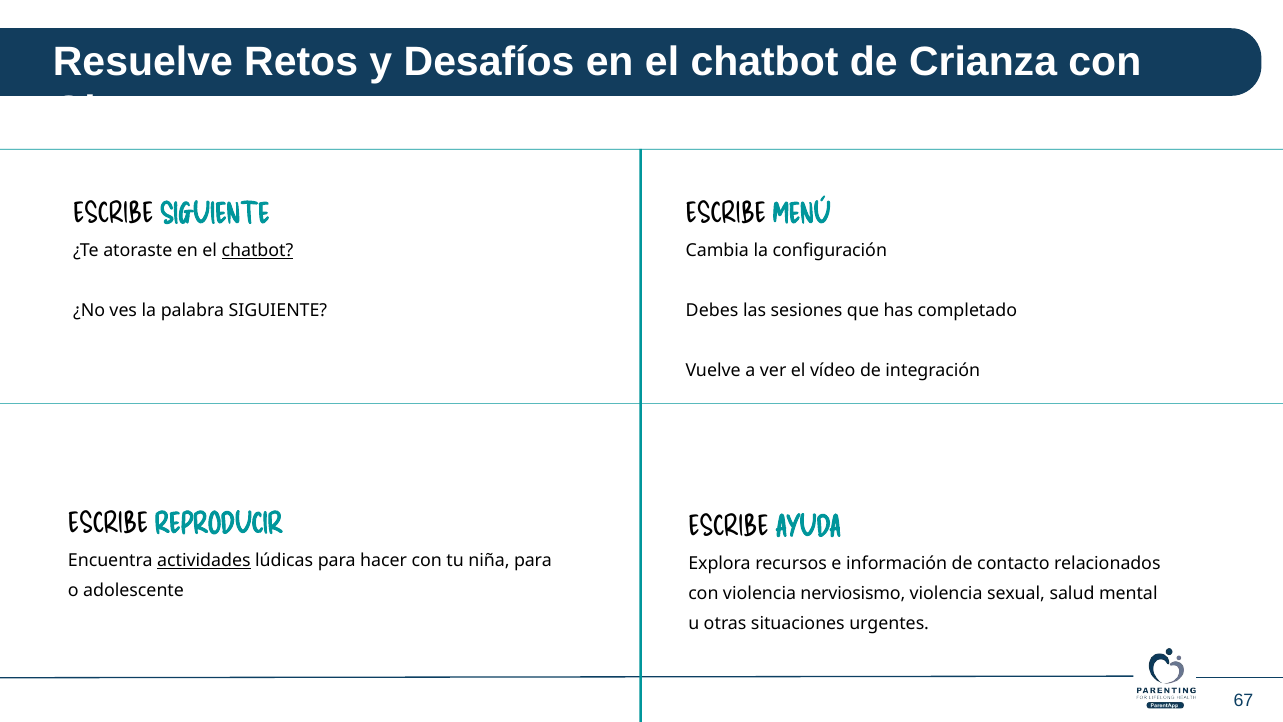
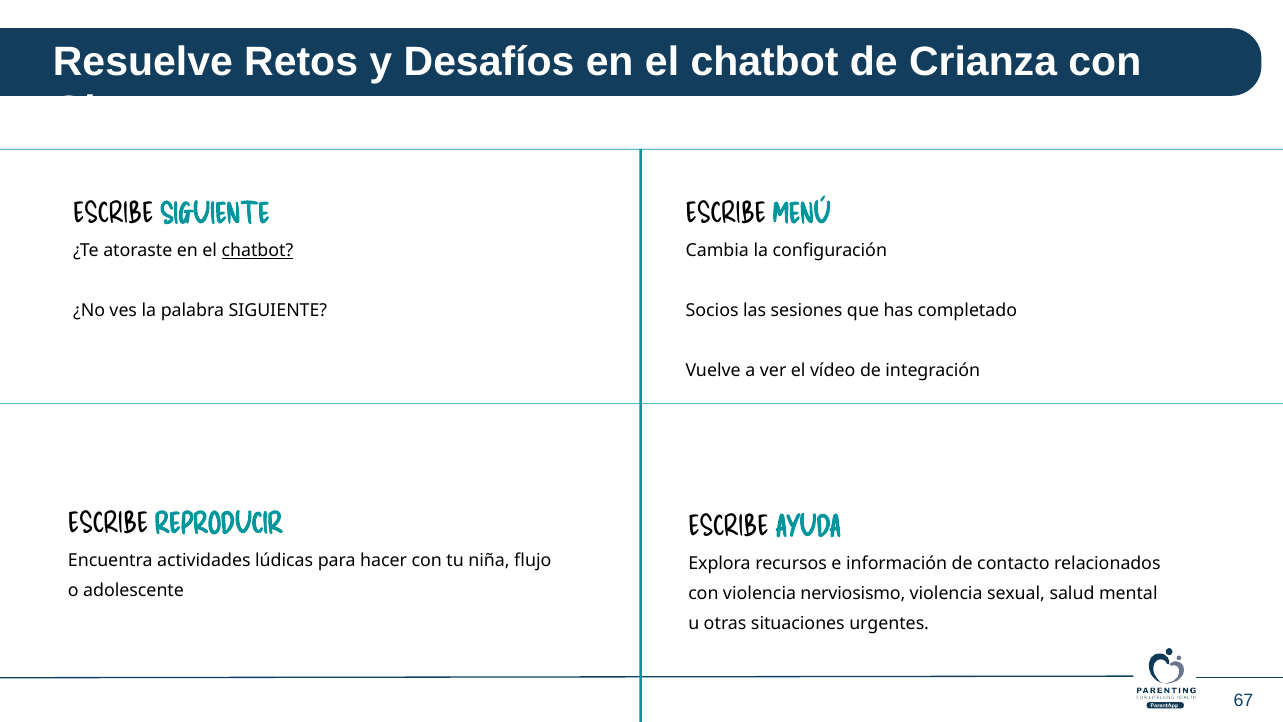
Debes: Debes -> Socios (712, 311)
actividades underline: present -> none (204, 560)
niña para: para -> flujo (533, 560)
